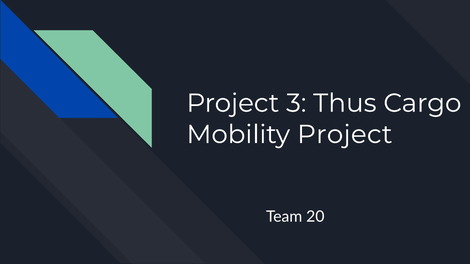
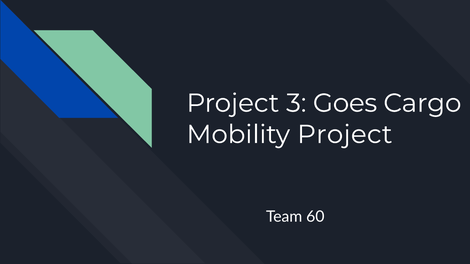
Thus: Thus -> Goes (345, 103)
20: 20 -> 60 (315, 217)
